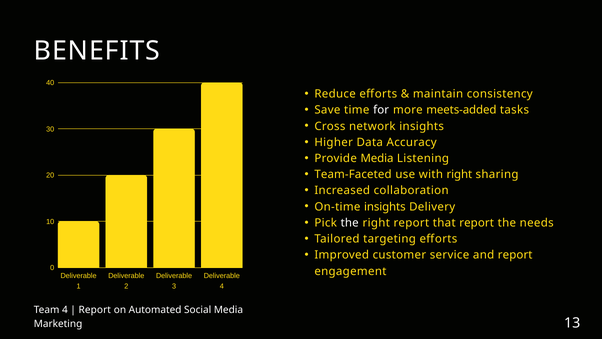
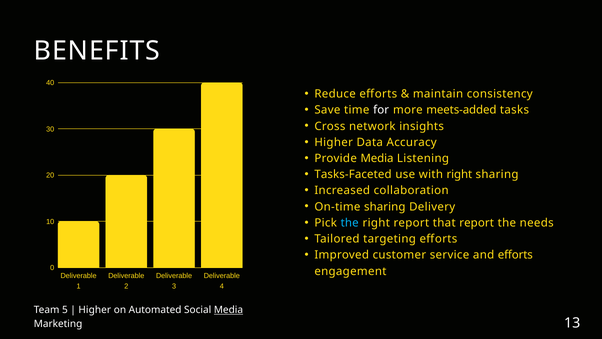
Team-Faceted: Team-Faceted -> Tasks-Faceted (353, 174)
On-time insights: insights -> sharing (385, 207)
the colour: white -> light blue (350, 223)
and report: report -> efforts (515, 255)
Team 4: 4 -> 5 (65, 310)
Report: Report -> Higher (95, 310)
Media underline: none -> present (228, 310)
